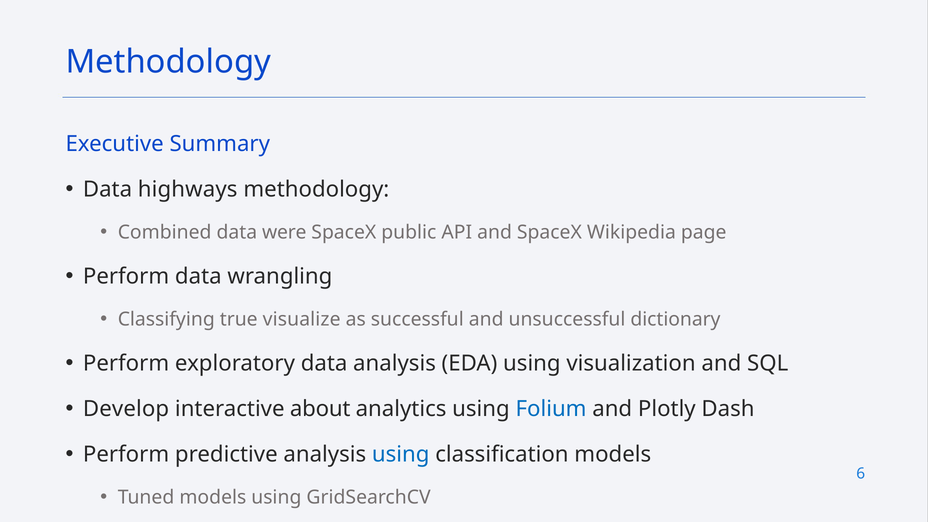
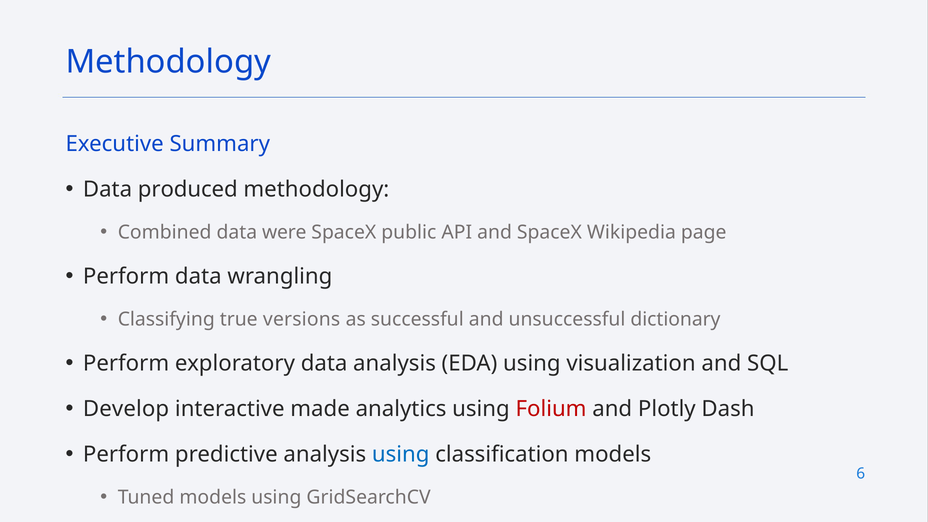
highways: highways -> produced (188, 190)
visualize: visualize -> versions (302, 319)
about: about -> made (320, 409)
Folium colour: blue -> red (551, 409)
